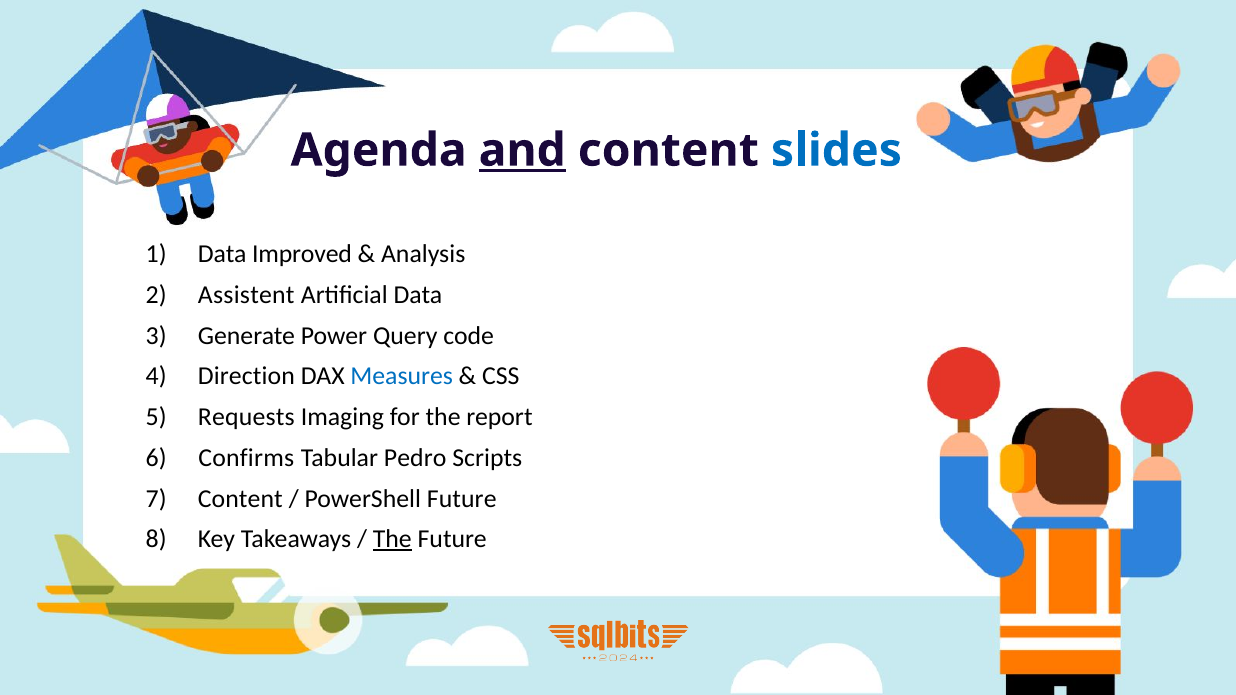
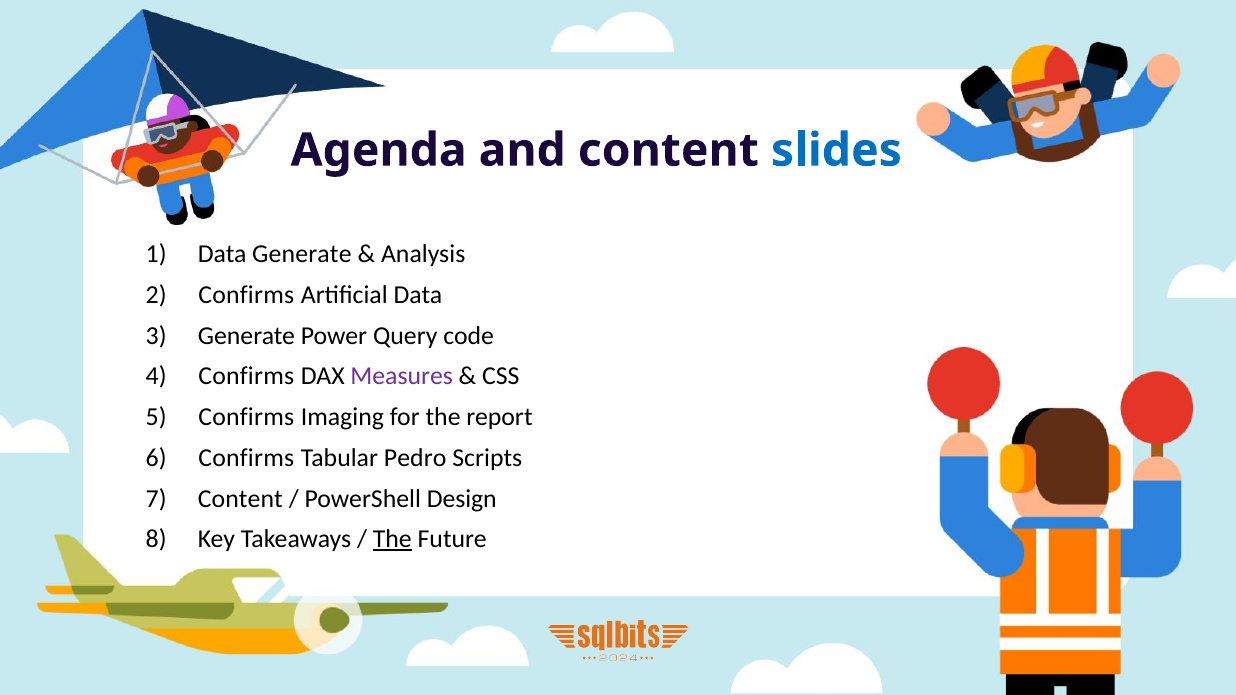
and underline: present -> none (522, 150)
Data Improved: Improved -> Generate (302, 255)
Assistent: Assistent -> Confirms (246, 295)
Direction: Direction -> Confirms (246, 377)
Measures colour: blue -> purple (402, 377)
Requests: Requests -> Confirms (246, 417)
PowerShell Future: Future -> Design (462, 499)
